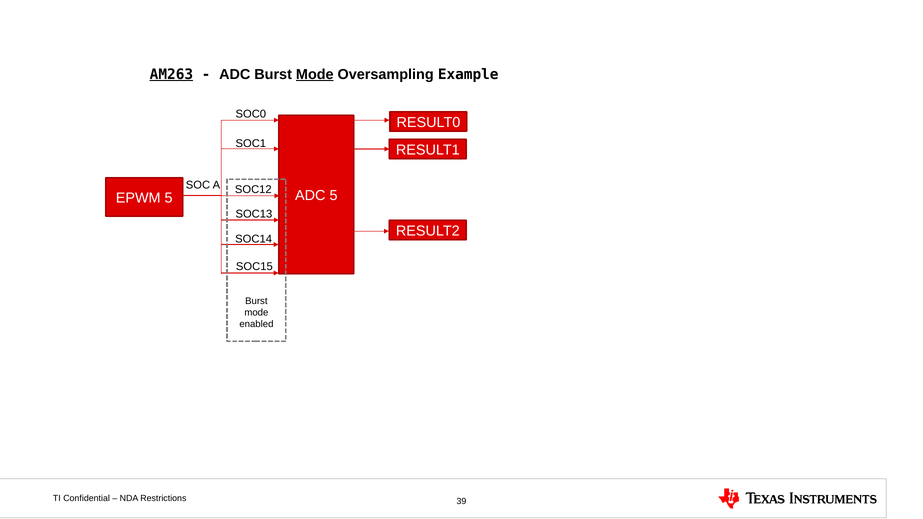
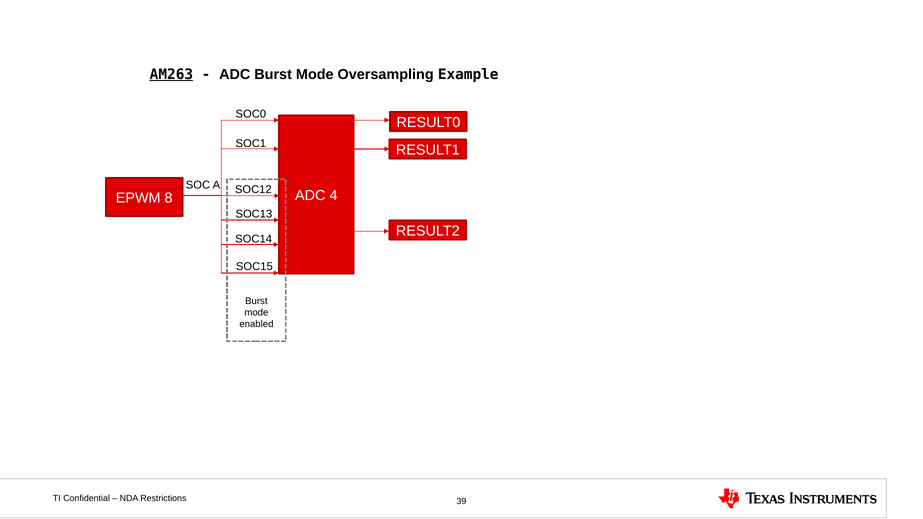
Mode underline: present -> none (315, 74)
EPWM 5: 5 -> 8 (169, 198)
ADC 5: 5 -> 4 (334, 196)
